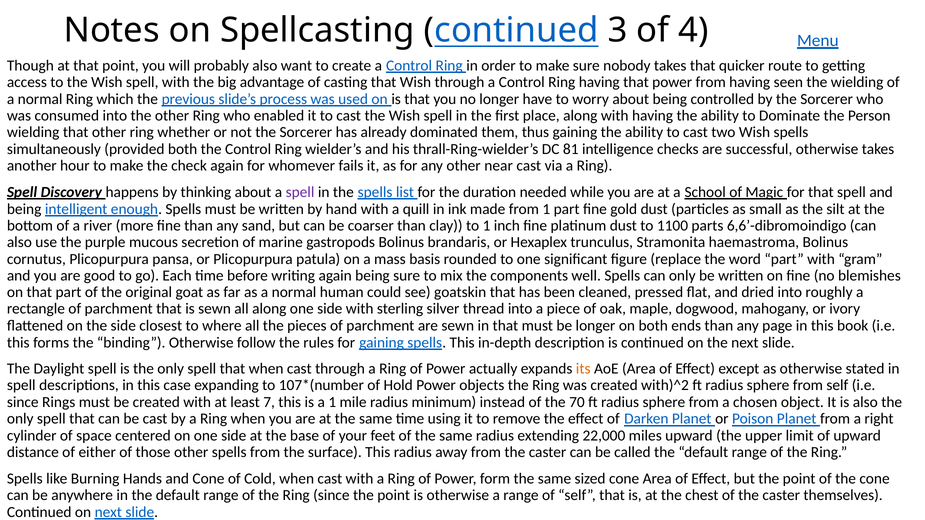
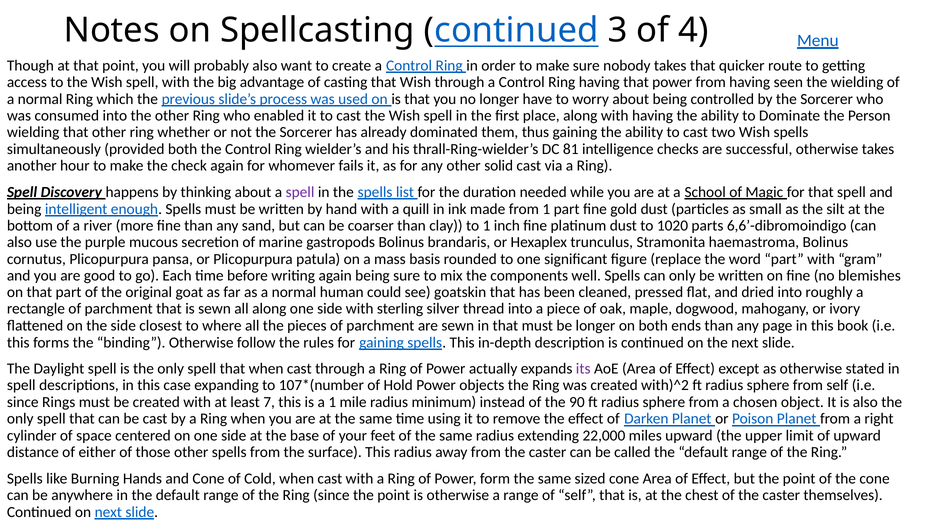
near: near -> solid (499, 166)
1100: 1100 -> 1020 (672, 226)
its colour: orange -> purple (583, 369)
70: 70 -> 90 (577, 402)
